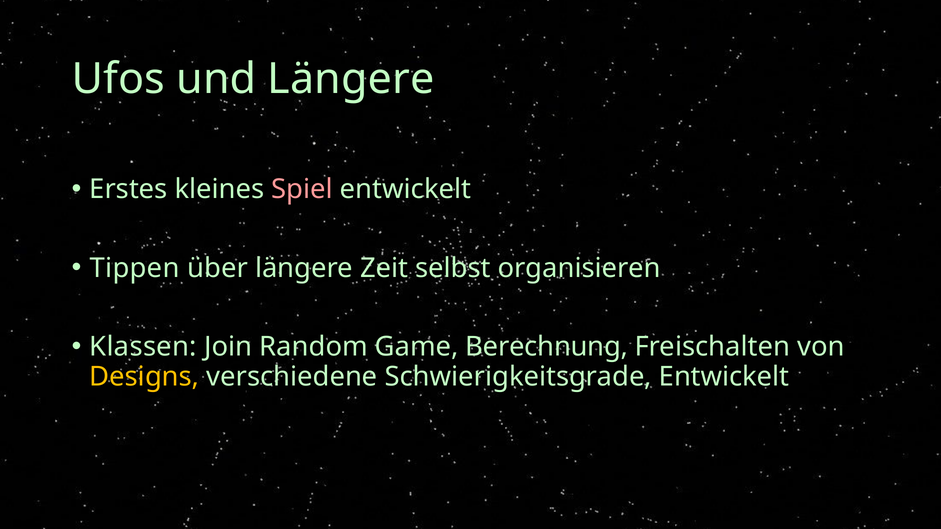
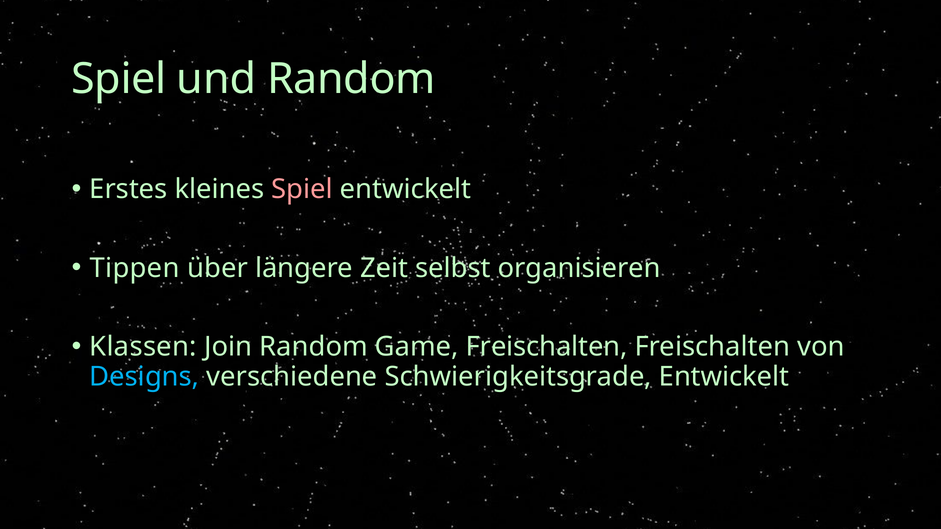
Ufos: Ufos -> Spiel (119, 79)
und Längere: Längere -> Random (351, 79)
Game Berechnung: Berechnung -> Freischalten (547, 347)
Designs colour: yellow -> light blue (144, 377)
